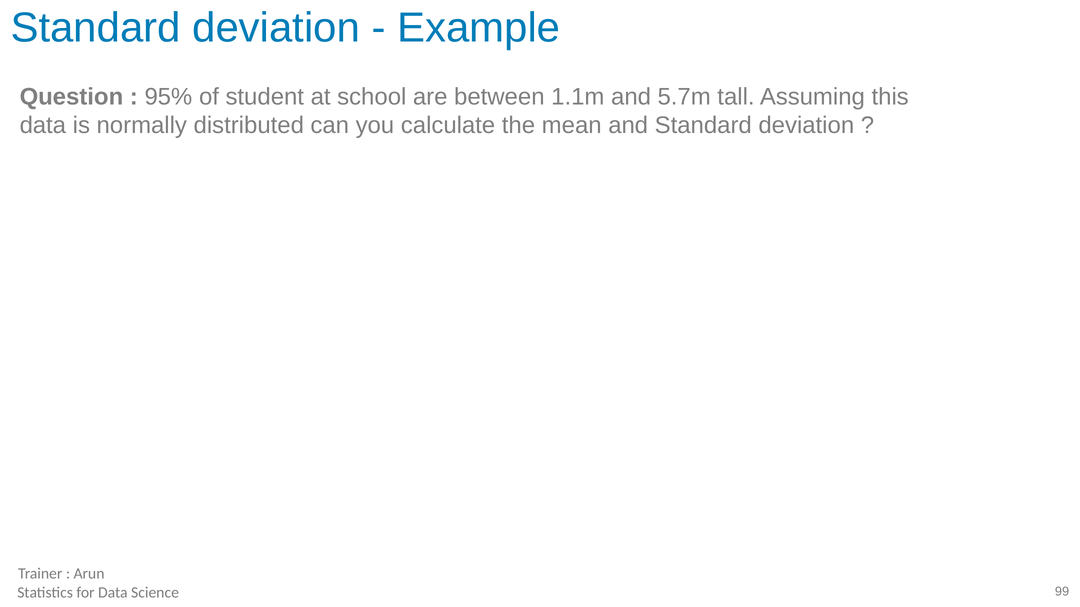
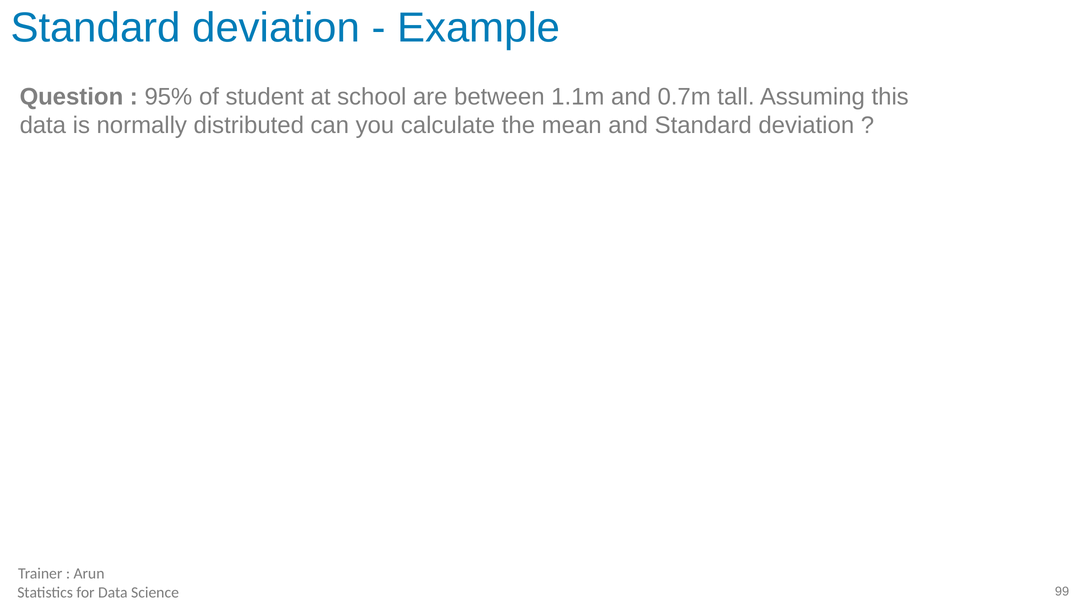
5.7m: 5.7m -> 0.7m (684, 97)
